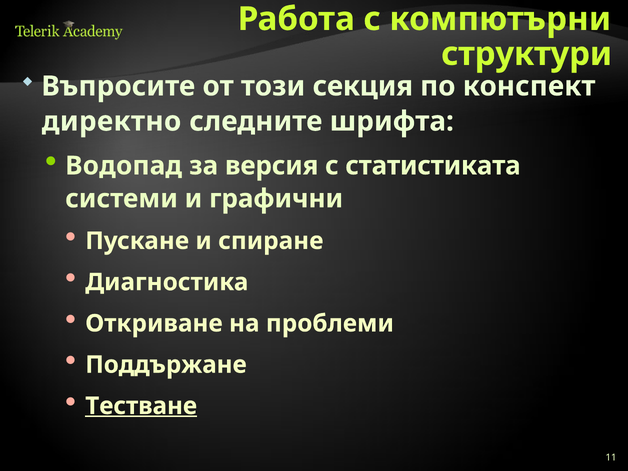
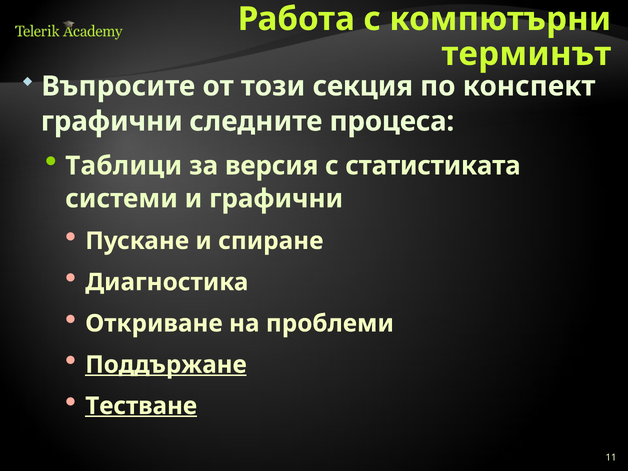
структури: структури -> терминът (526, 54)
директно: директно -> графични (112, 121)
шрифта: шрифта -> процеса (392, 121)
Водопад: Водопад -> Таблици (124, 166)
Поддържане underline: none -> present (166, 365)
